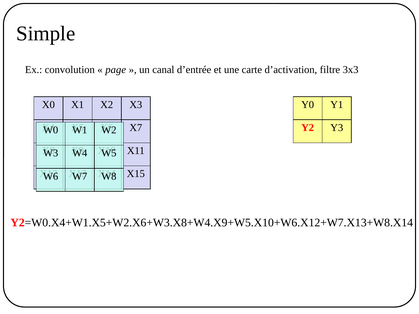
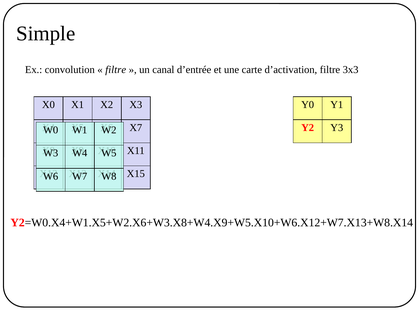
page: page -> filtre (116, 70)
